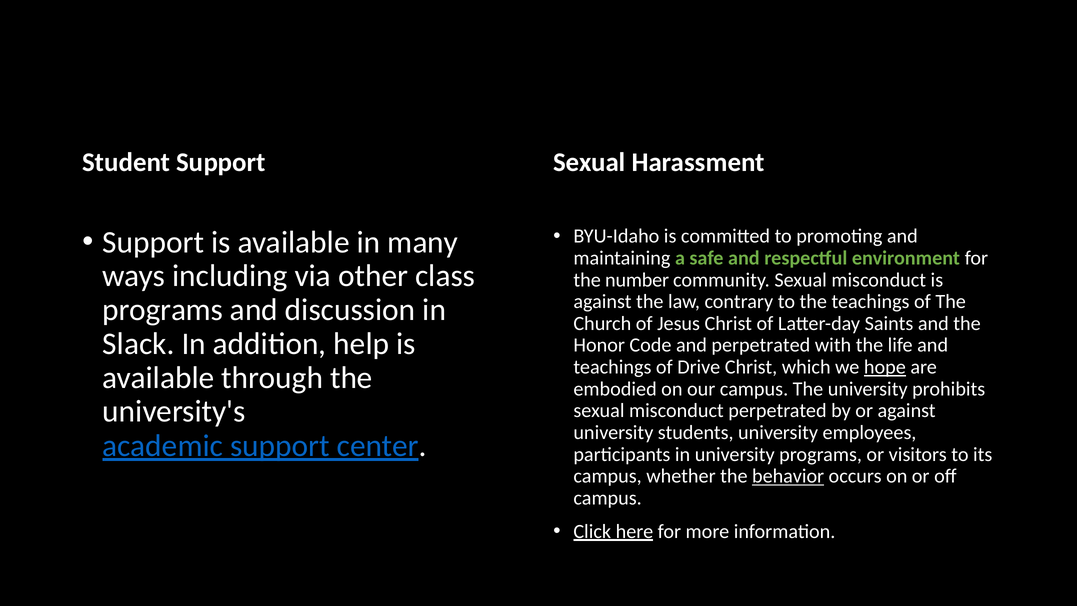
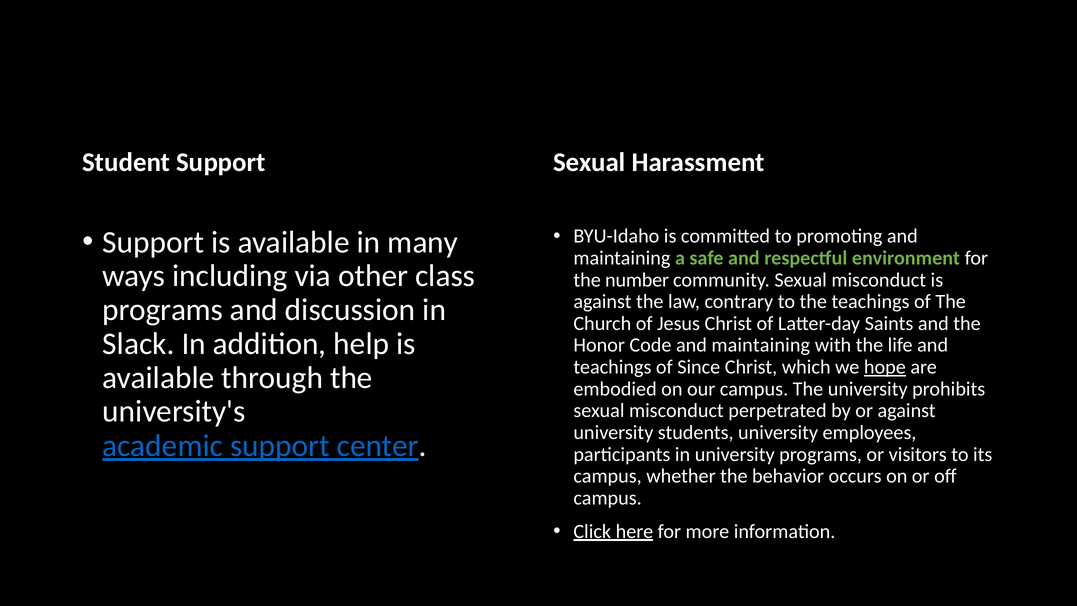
Code and perpetrated: perpetrated -> maintaining (761, 345)
Drive: Drive -> Since (699, 367)
behavior underline: present -> none (788, 476)
